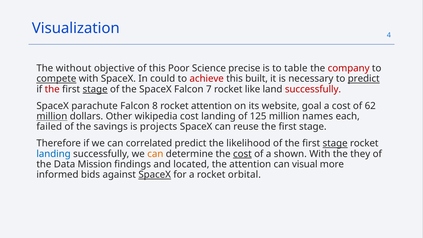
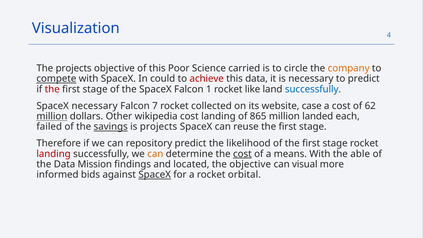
The without: without -> projects (74, 68)
precise: precise -> carried (244, 68)
table: table -> circle (296, 68)
company colour: red -> orange (349, 68)
this built: built -> data (257, 79)
predict underline: present -> none (364, 79)
stage underline: present -> none (95, 89)
7: 7 -> 1 (209, 89)
successfully colour: red -> blue (313, 89)
SpaceX parachute: parachute -> necessary (95, 106)
8: 8 -> 7 (155, 106)
rocket attention: attention -> collected (211, 106)
goal: goal -> case (312, 106)
125: 125 -> 865 (258, 116)
names: names -> landed (318, 116)
savings underline: none -> present (111, 127)
correlated: correlated -> repository (149, 143)
stage underline: present -> none (335, 143)
landing colour: blue -> red (54, 154)
shown: shown -> means (290, 154)
they: they -> able (360, 154)
the attention: attention -> objective (250, 164)
